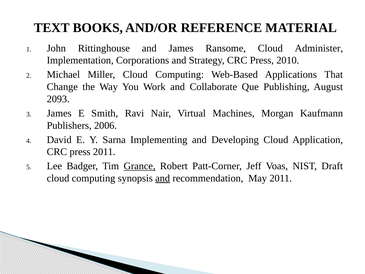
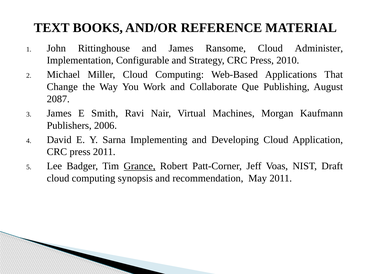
Corporations: Corporations -> Configurable (143, 60)
2093: 2093 -> 2087 (58, 99)
and underline: present -> none (163, 178)
